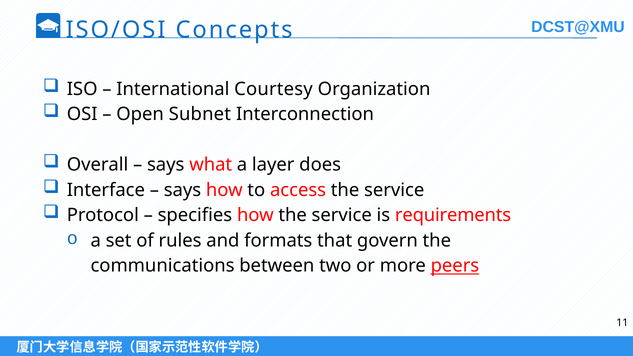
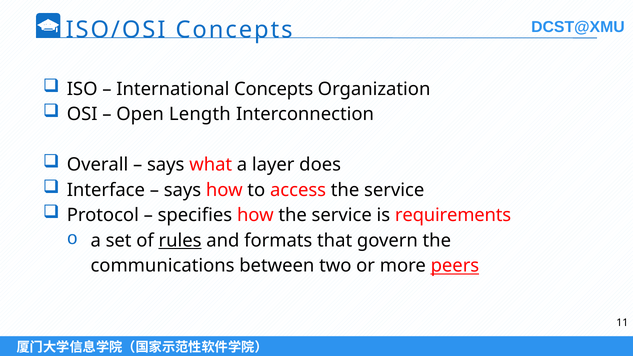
International Courtesy: Courtesy -> Concepts (274, 89)
Subnet: Subnet -> Length (200, 114)
rules underline: none -> present (180, 241)
